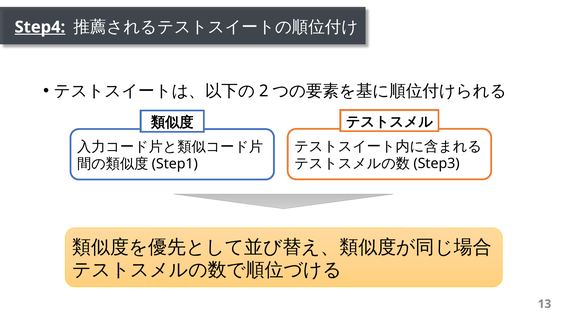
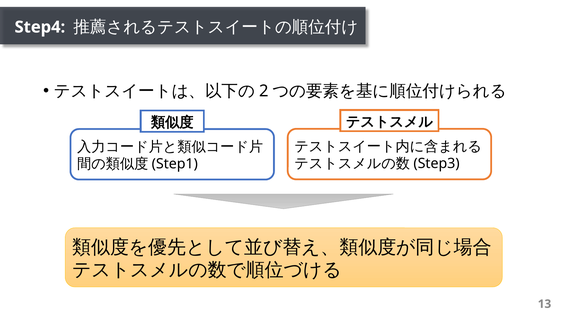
Step4 underline: present -> none (40, 27)
